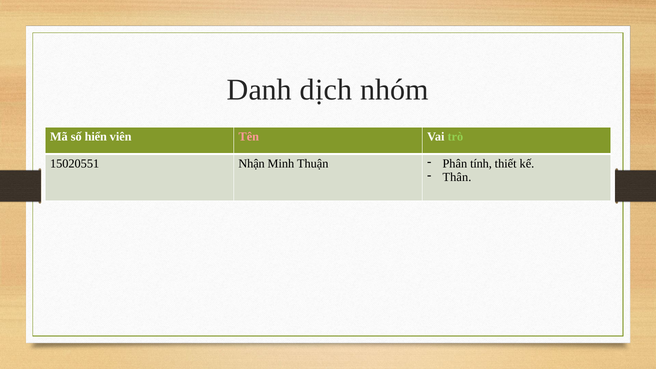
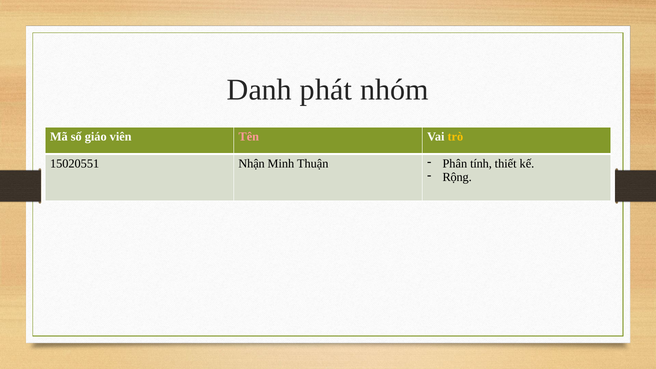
dịch: dịch -> phát (326, 90)
hiển: hiển -> giáo (96, 136)
trò colour: light green -> yellow (455, 136)
Thân: Thân -> Rộng (457, 177)
